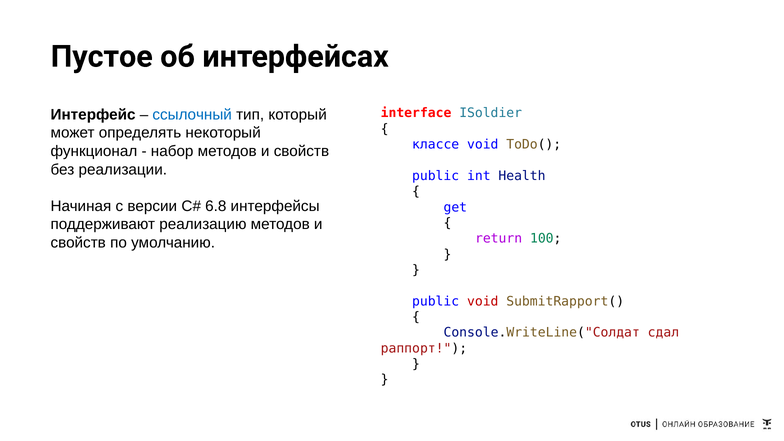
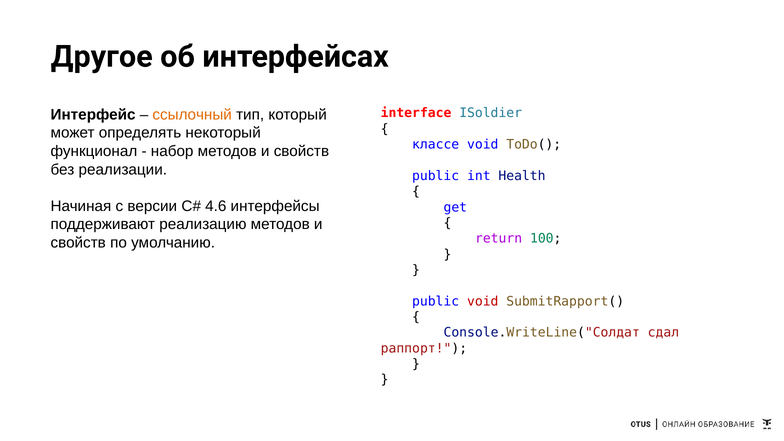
Пустое: Пустое -> Другое (102, 57)
ссылочный colour: blue -> orange (192, 115)
6.8: 6.8 -> 4.6 (216, 206)
